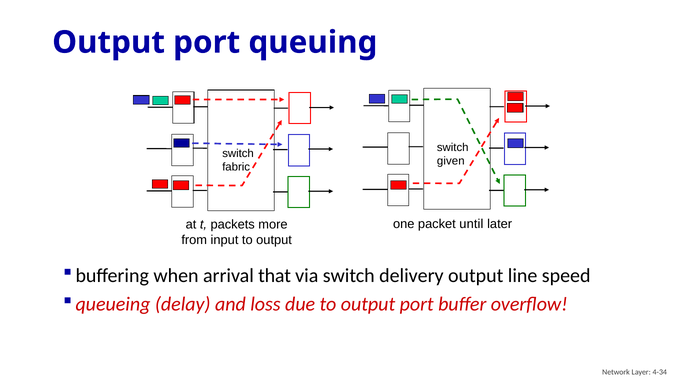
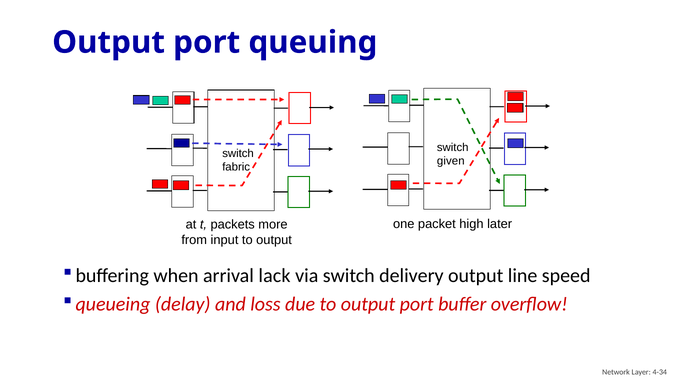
until: until -> high (471, 224)
that: that -> lack (274, 276)
